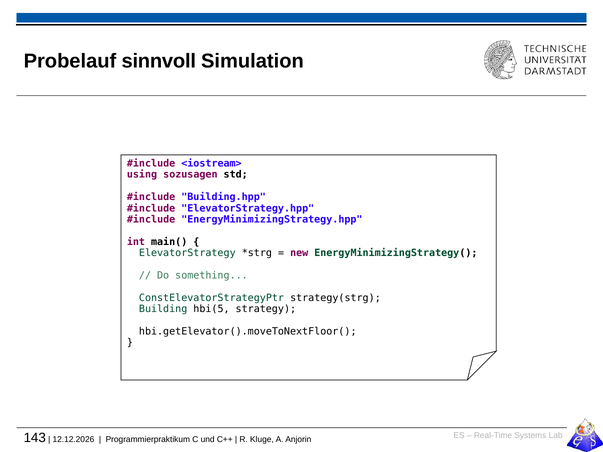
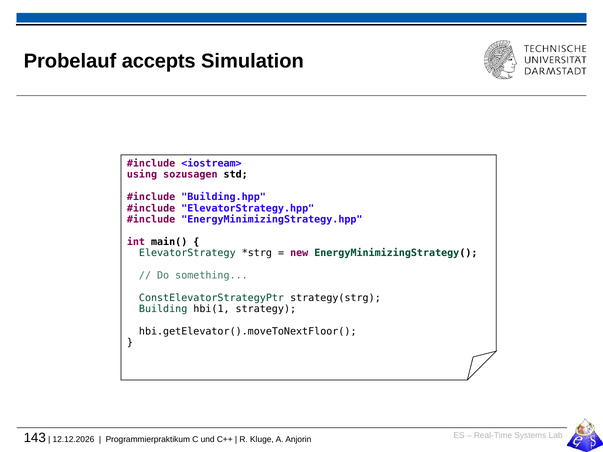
sinnvoll: sinnvoll -> accepts (159, 61)
hbi(5: hbi(5 -> hbi(1 (211, 309)
